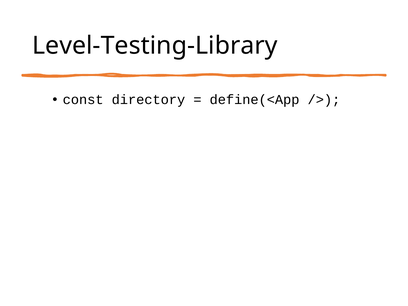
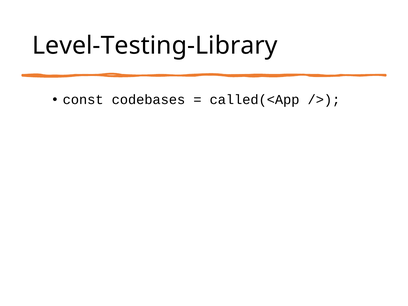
directory: directory -> codebases (148, 100)
define(<App: define(<App -> called(<App (255, 100)
